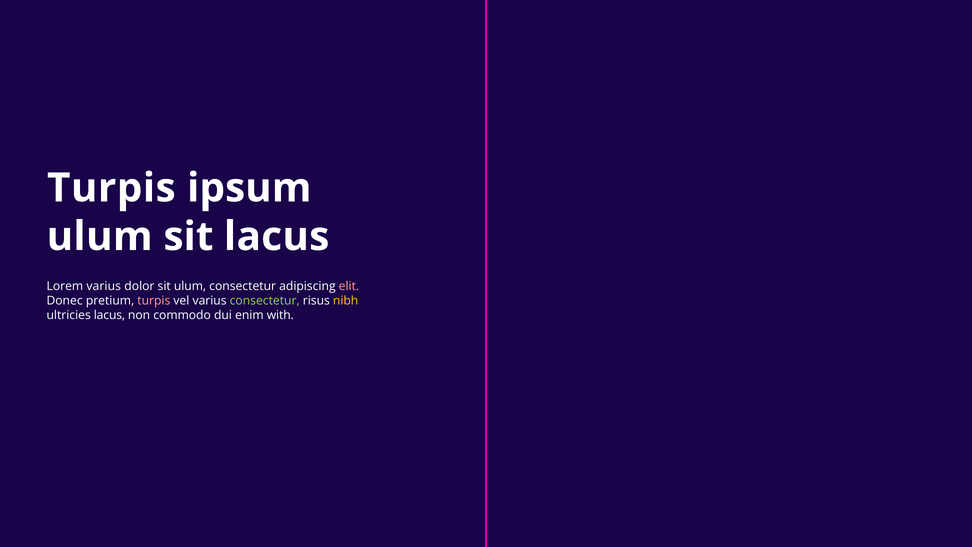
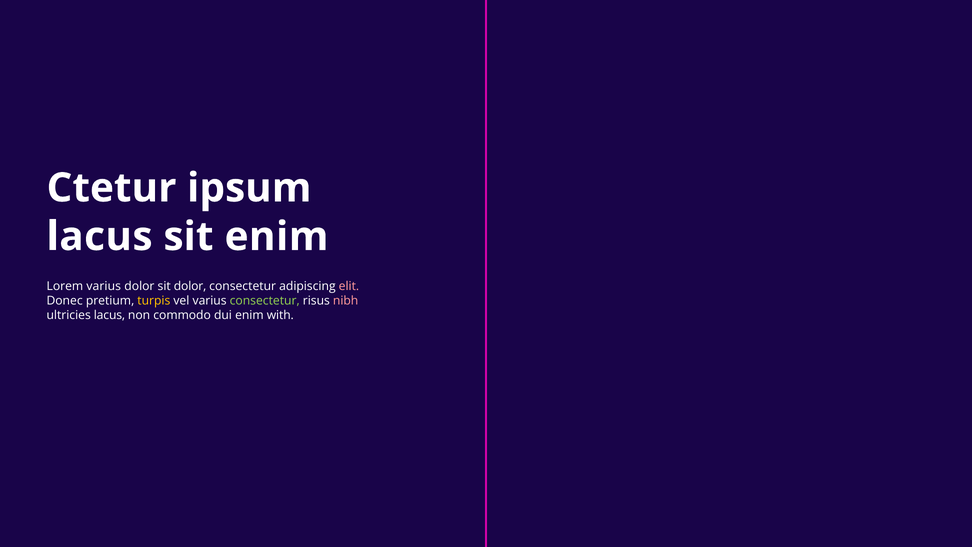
Turpis: Turpis -> Ctetur (112, 188)
ulum: ulum -> lacus (100, 237)
sit lacus: lacus -> enim (277, 237)
sit ulum: ulum -> dolor (190, 286)
turpis colour: pink -> yellow (154, 300)
nibh colour: yellow -> pink (346, 300)
